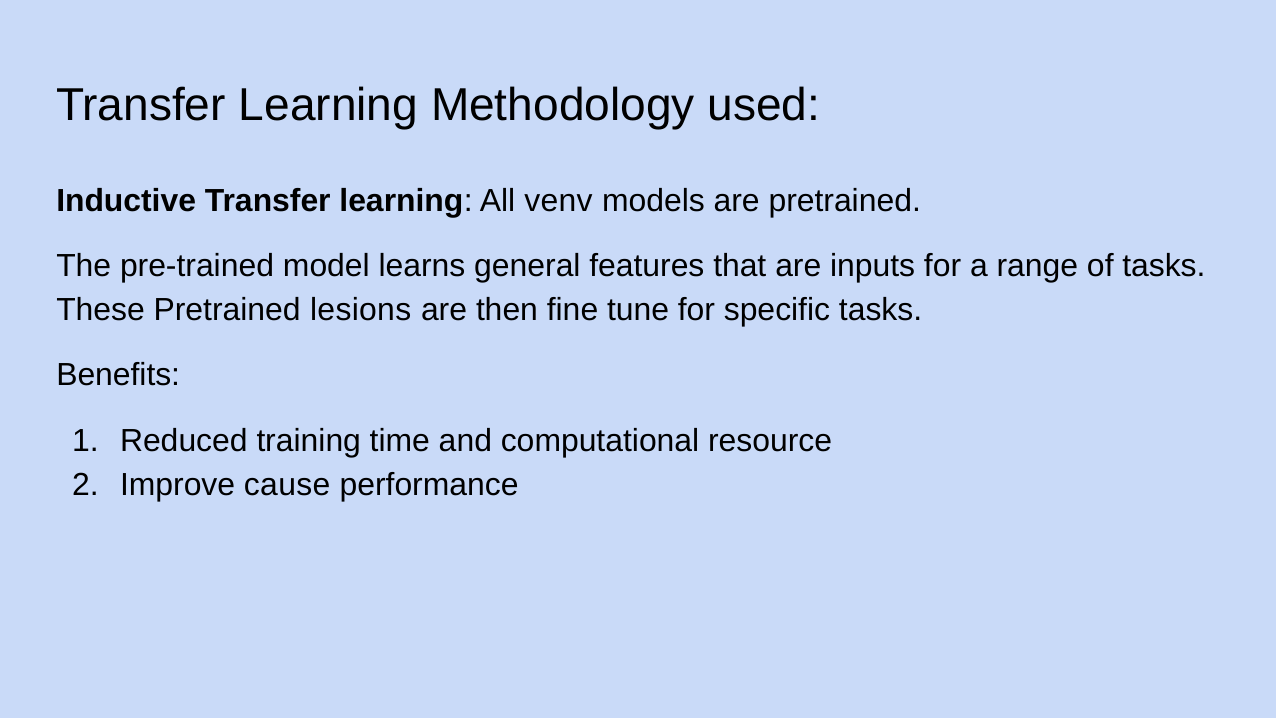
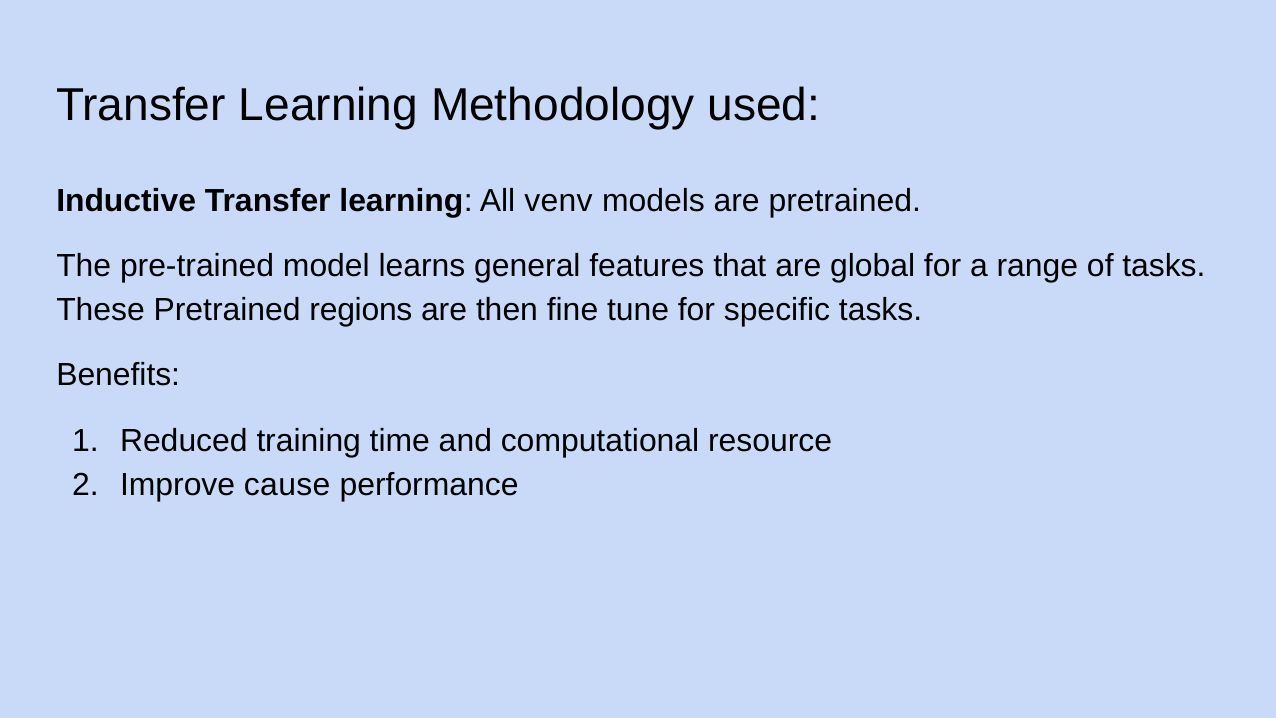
inputs: inputs -> global (873, 266)
lesions: lesions -> regions (361, 310)
